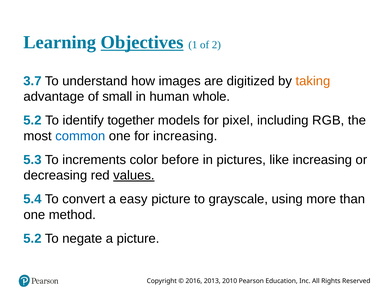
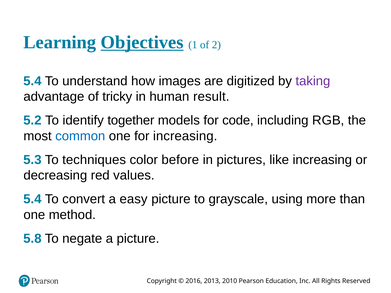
3.7: 3.7 -> 5.4 (33, 81)
taking colour: orange -> purple (313, 81)
small: small -> tricky (117, 97)
whole: whole -> result (211, 97)
pixel: pixel -> code (238, 120)
increments: increments -> techniques (94, 160)
values underline: present -> none (134, 176)
5.2: 5.2 -> 5.8 (33, 239)
